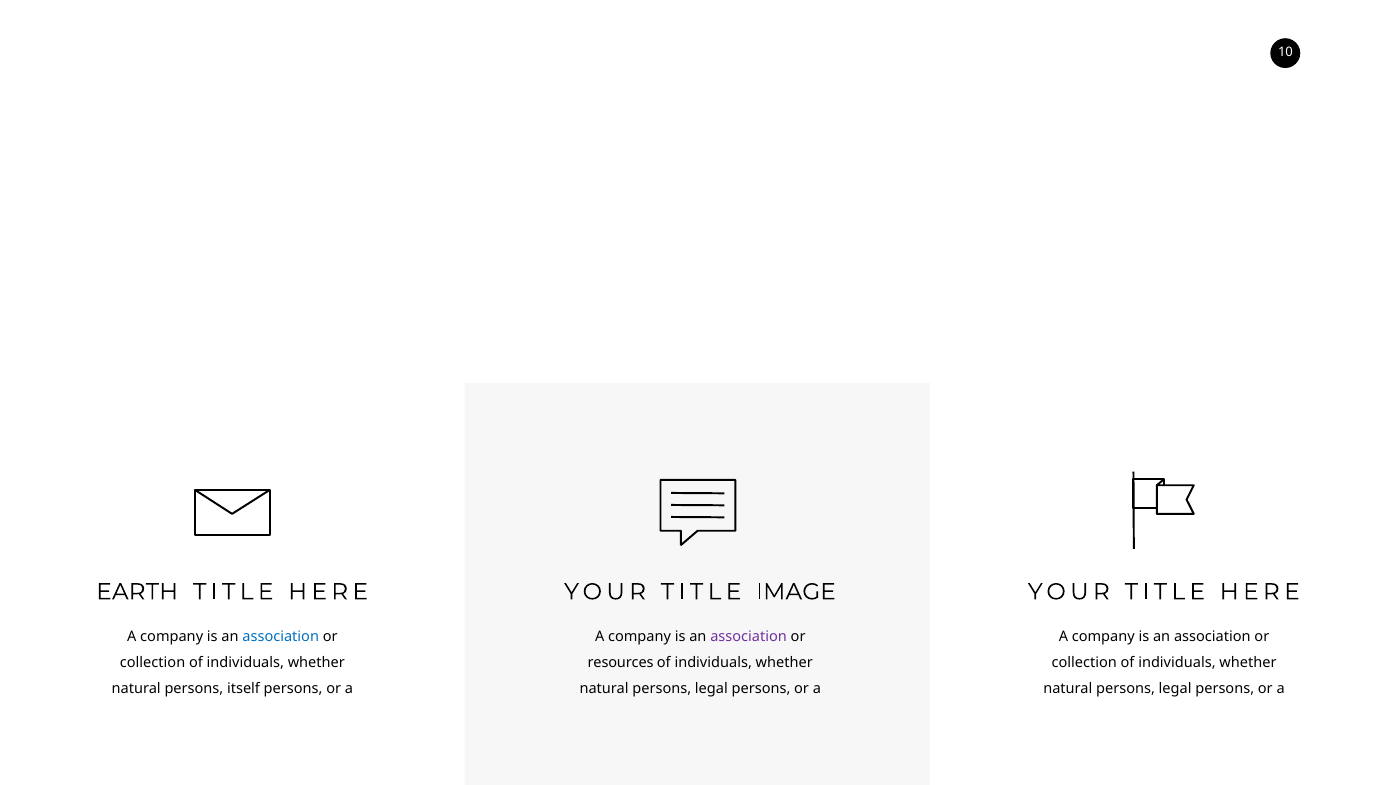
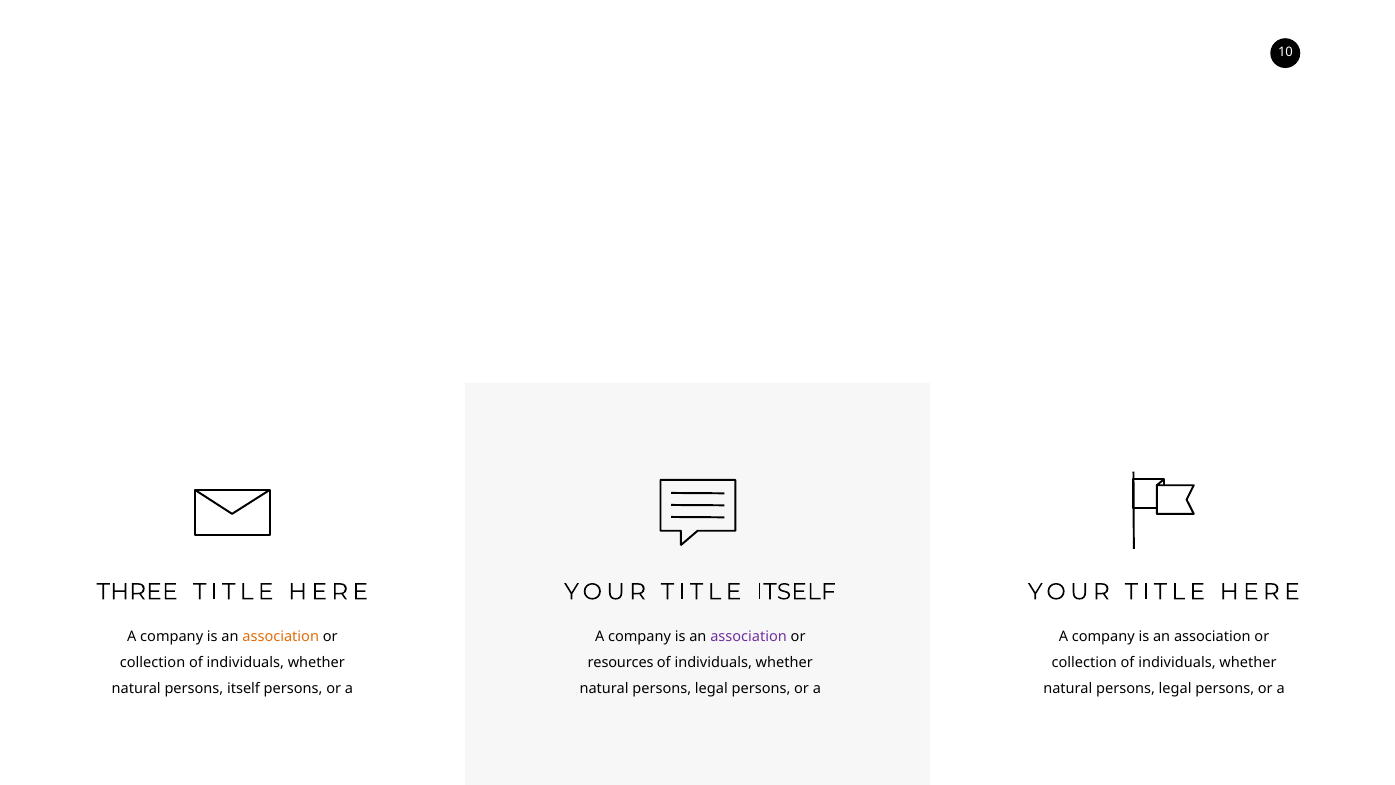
EARTH: EARTH -> THREE (137, 592)
TITLE IMAGE: IMAGE -> ITSELF (796, 592)
association colour: blue -> orange (281, 636)
